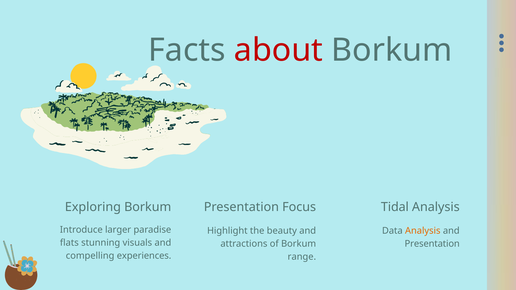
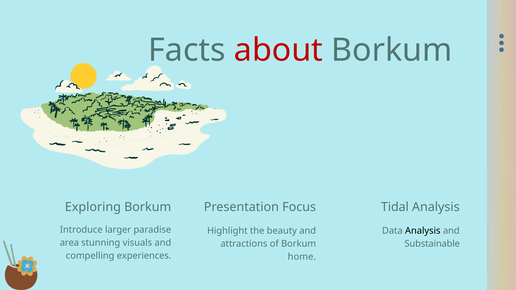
Analysis colour: orange -> black (423, 231)
flats: flats -> area (69, 243)
Presentation: Presentation -> Substainable (432, 244)
range: range -> home (302, 257)
